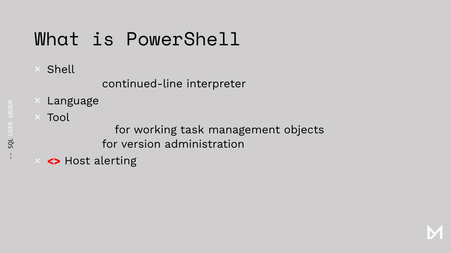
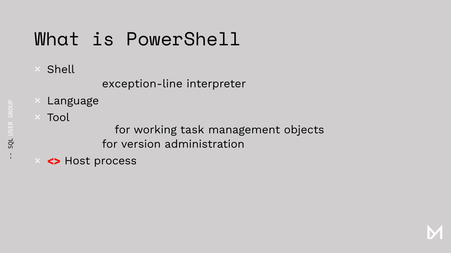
continued-line: continued-line -> exception-line (142, 84)
alerting: alerting -> process (115, 161)
